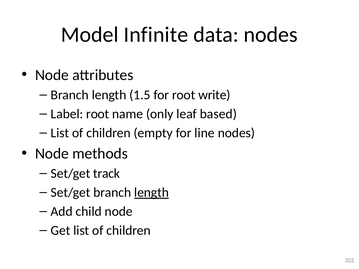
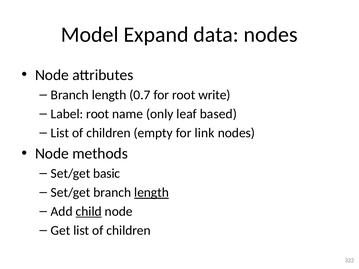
Infinite: Infinite -> Expand (156, 35)
1.5: 1.5 -> 0.7 (140, 95)
line: line -> link (205, 133)
track: track -> basic (107, 174)
child underline: none -> present (89, 212)
